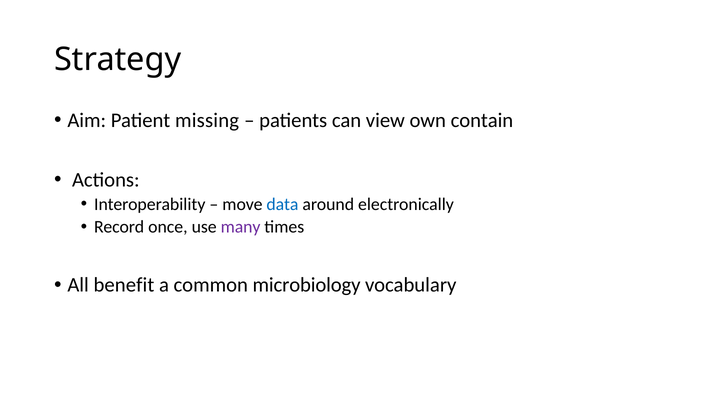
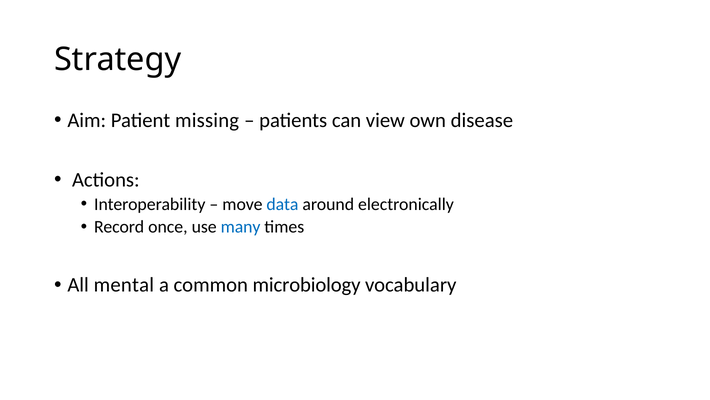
contain: contain -> disease (482, 120)
many colour: purple -> blue (241, 227)
benefit: benefit -> mental (124, 285)
